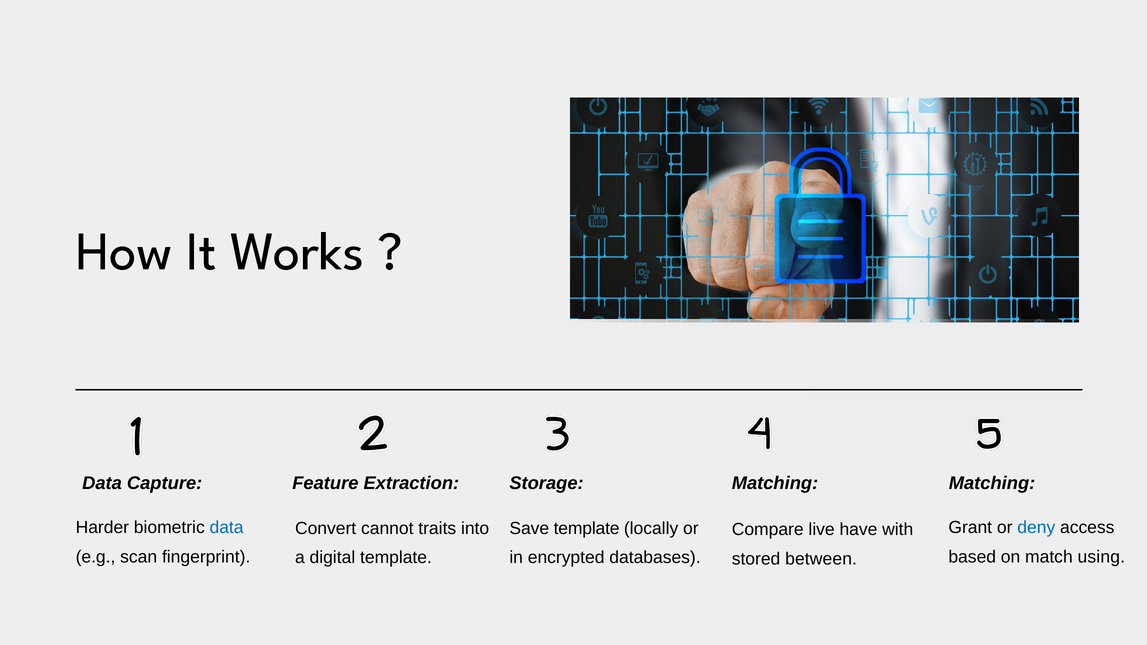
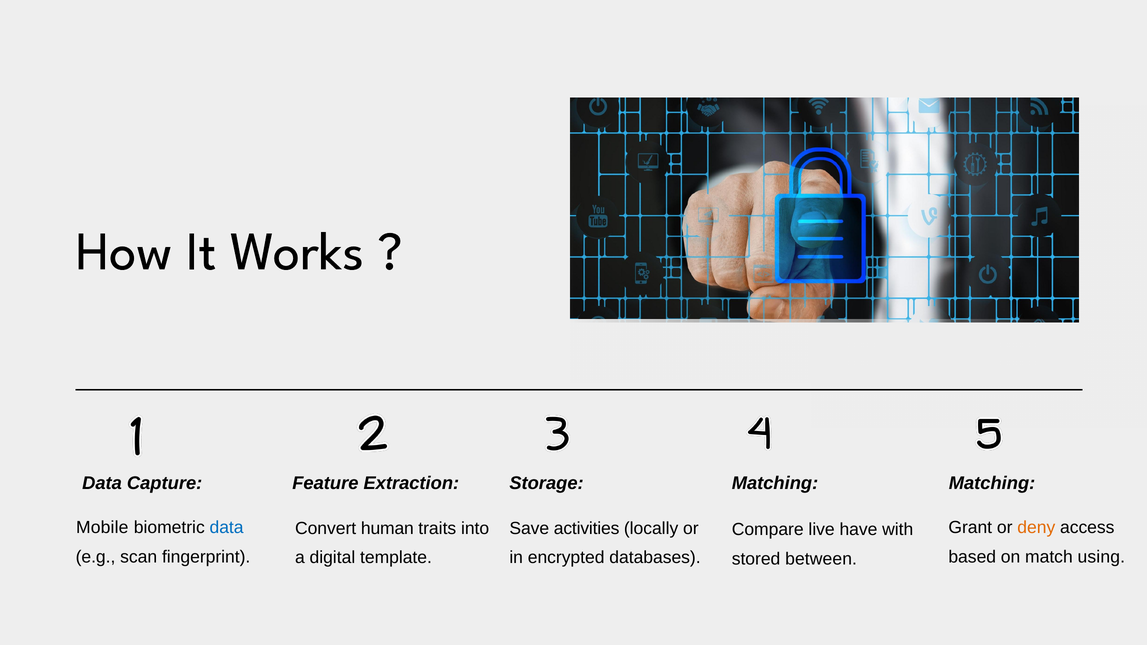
Harder: Harder -> Mobile (102, 528)
deny colour: blue -> orange (1036, 528)
cannot: cannot -> human (387, 528)
Save template: template -> activities (587, 528)
